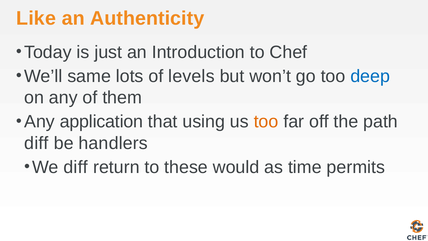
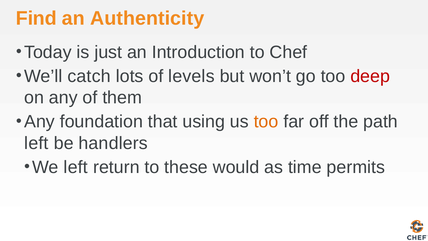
Like: Like -> Find (36, 18)
same: same -> catch (89, 76)
deep colour: blue -> red (370, 76)
application: application -> foundation (101, 122)
diff: diff -> left (36, 143)
We diff: diff -> left (76, 167)
